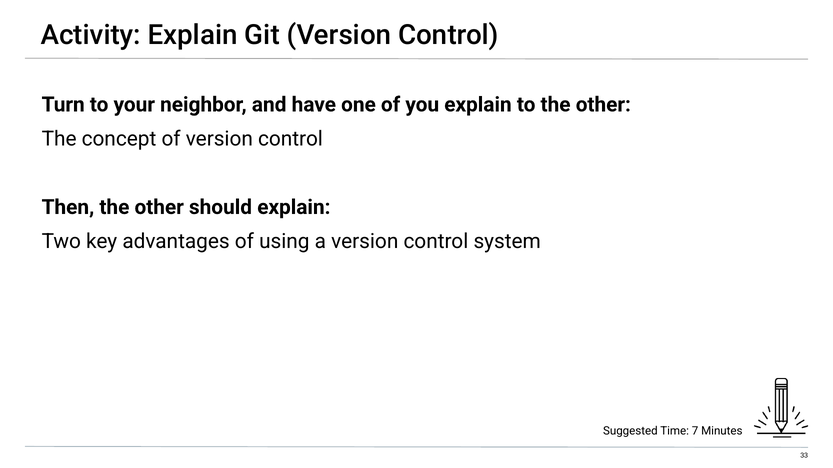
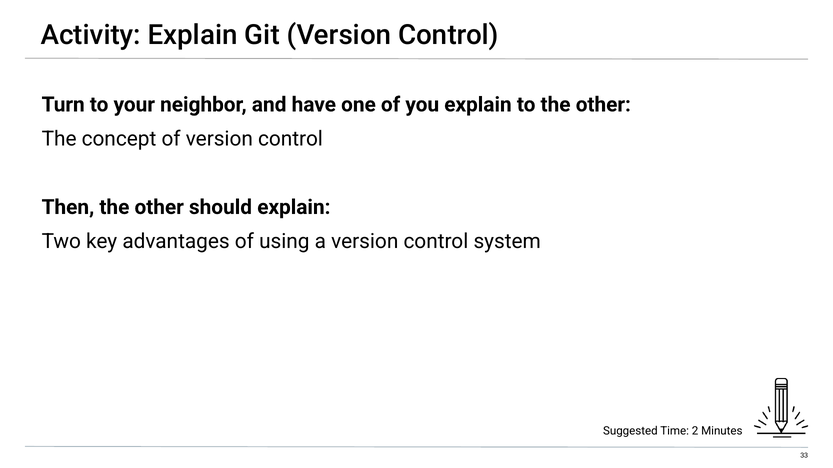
7: 7 -> 2 (695, 431)
